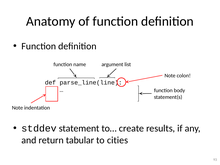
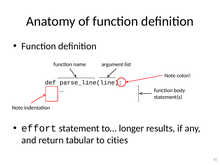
stddev: stddev -> effort (39, 128)
create: create -> longer (131, 128)
